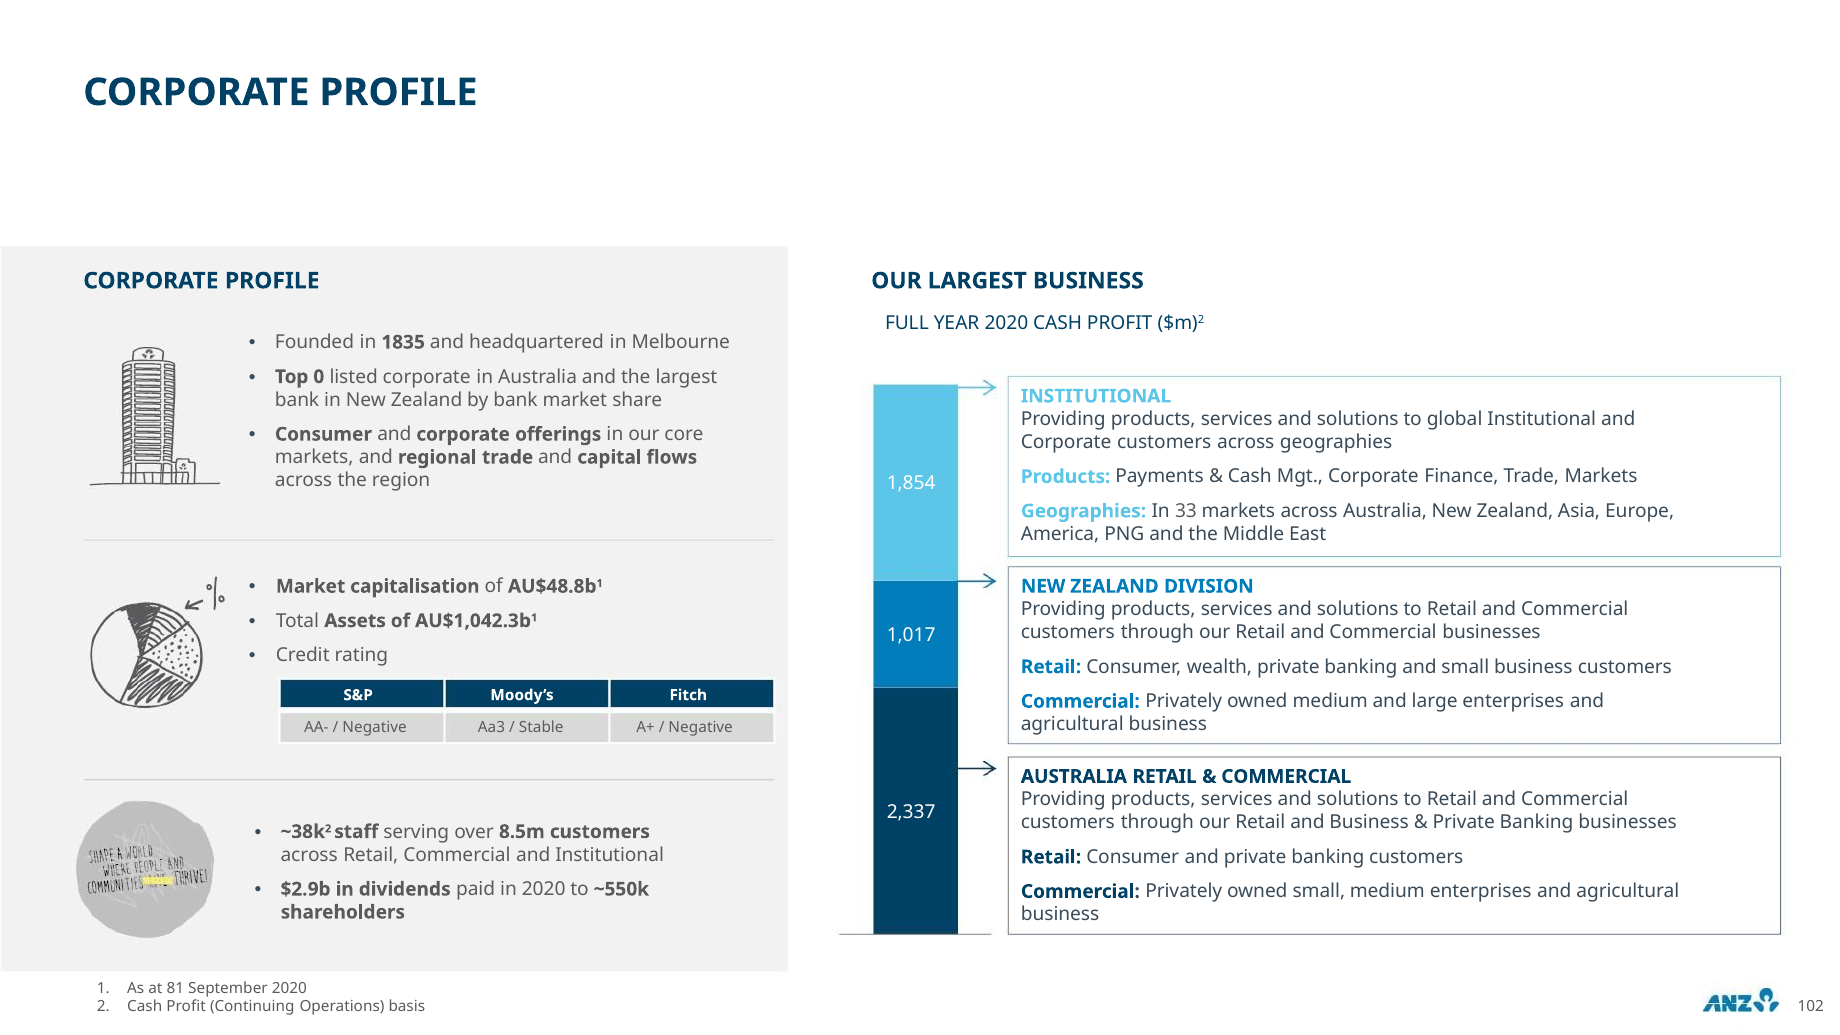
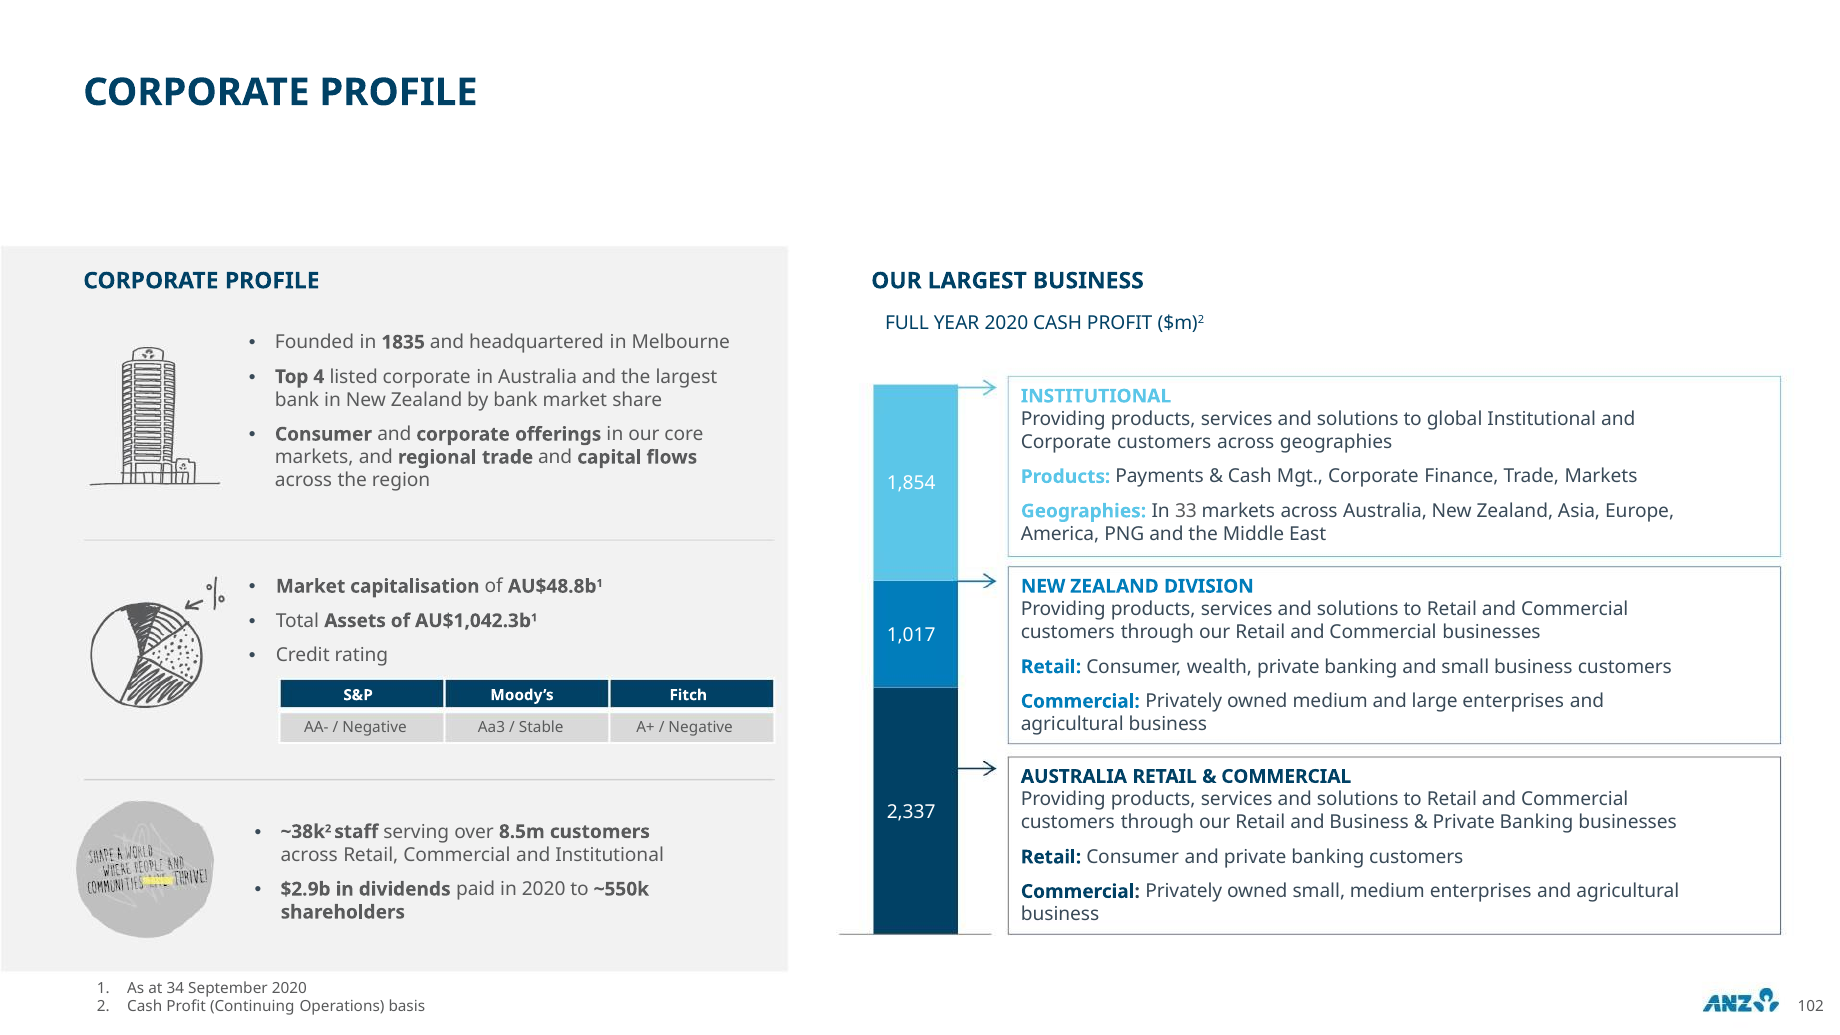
0: 0 -> 4 (319, 377)
81: 81 -> 34 (175, 988)
